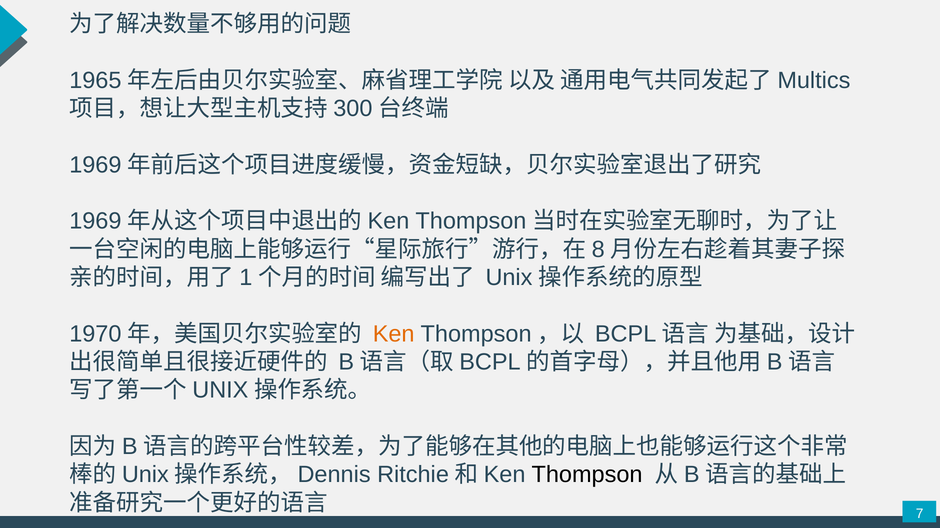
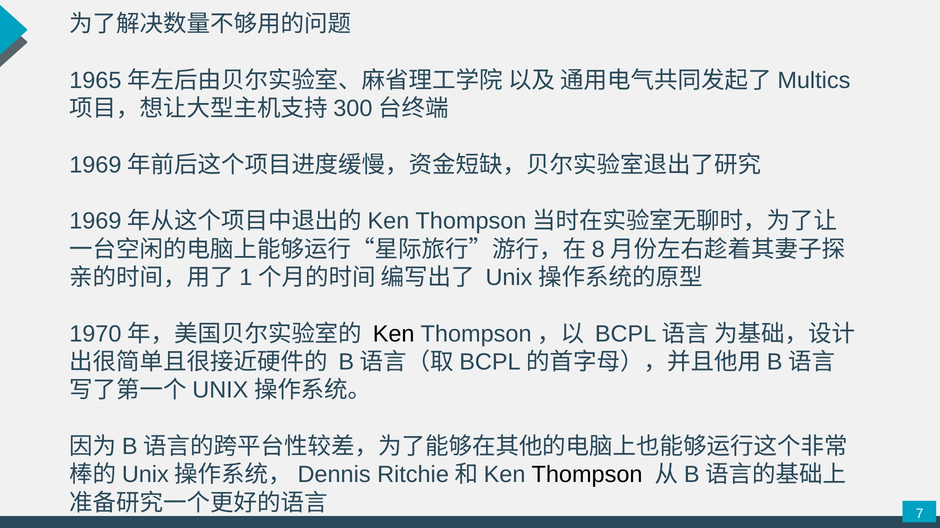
Ken colour: orange -> black (394, 334)
